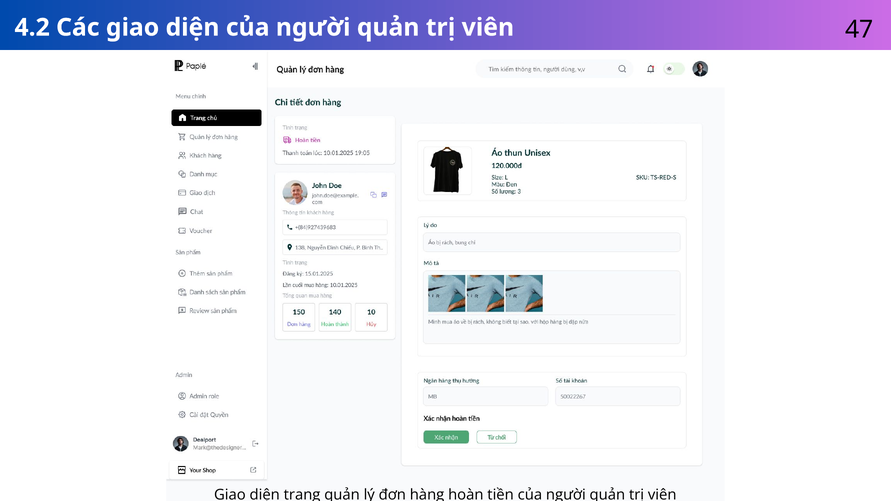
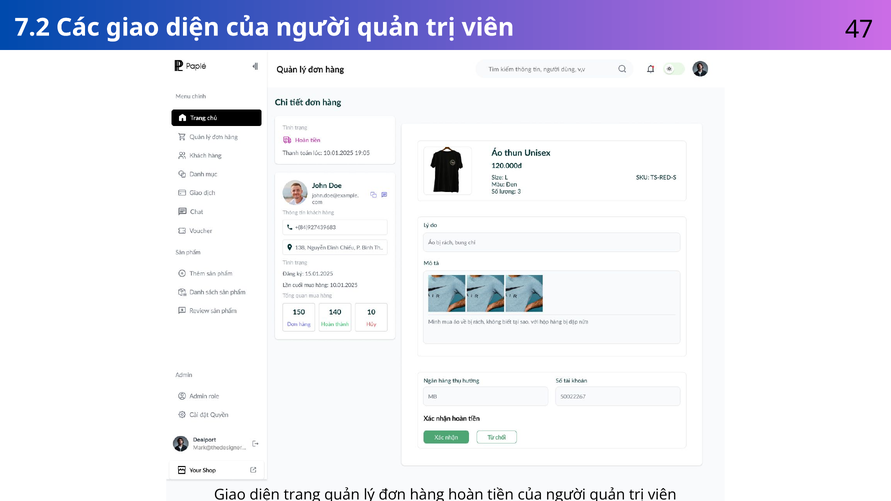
4.2: 4.2 -> 7.2 (32, 27)
